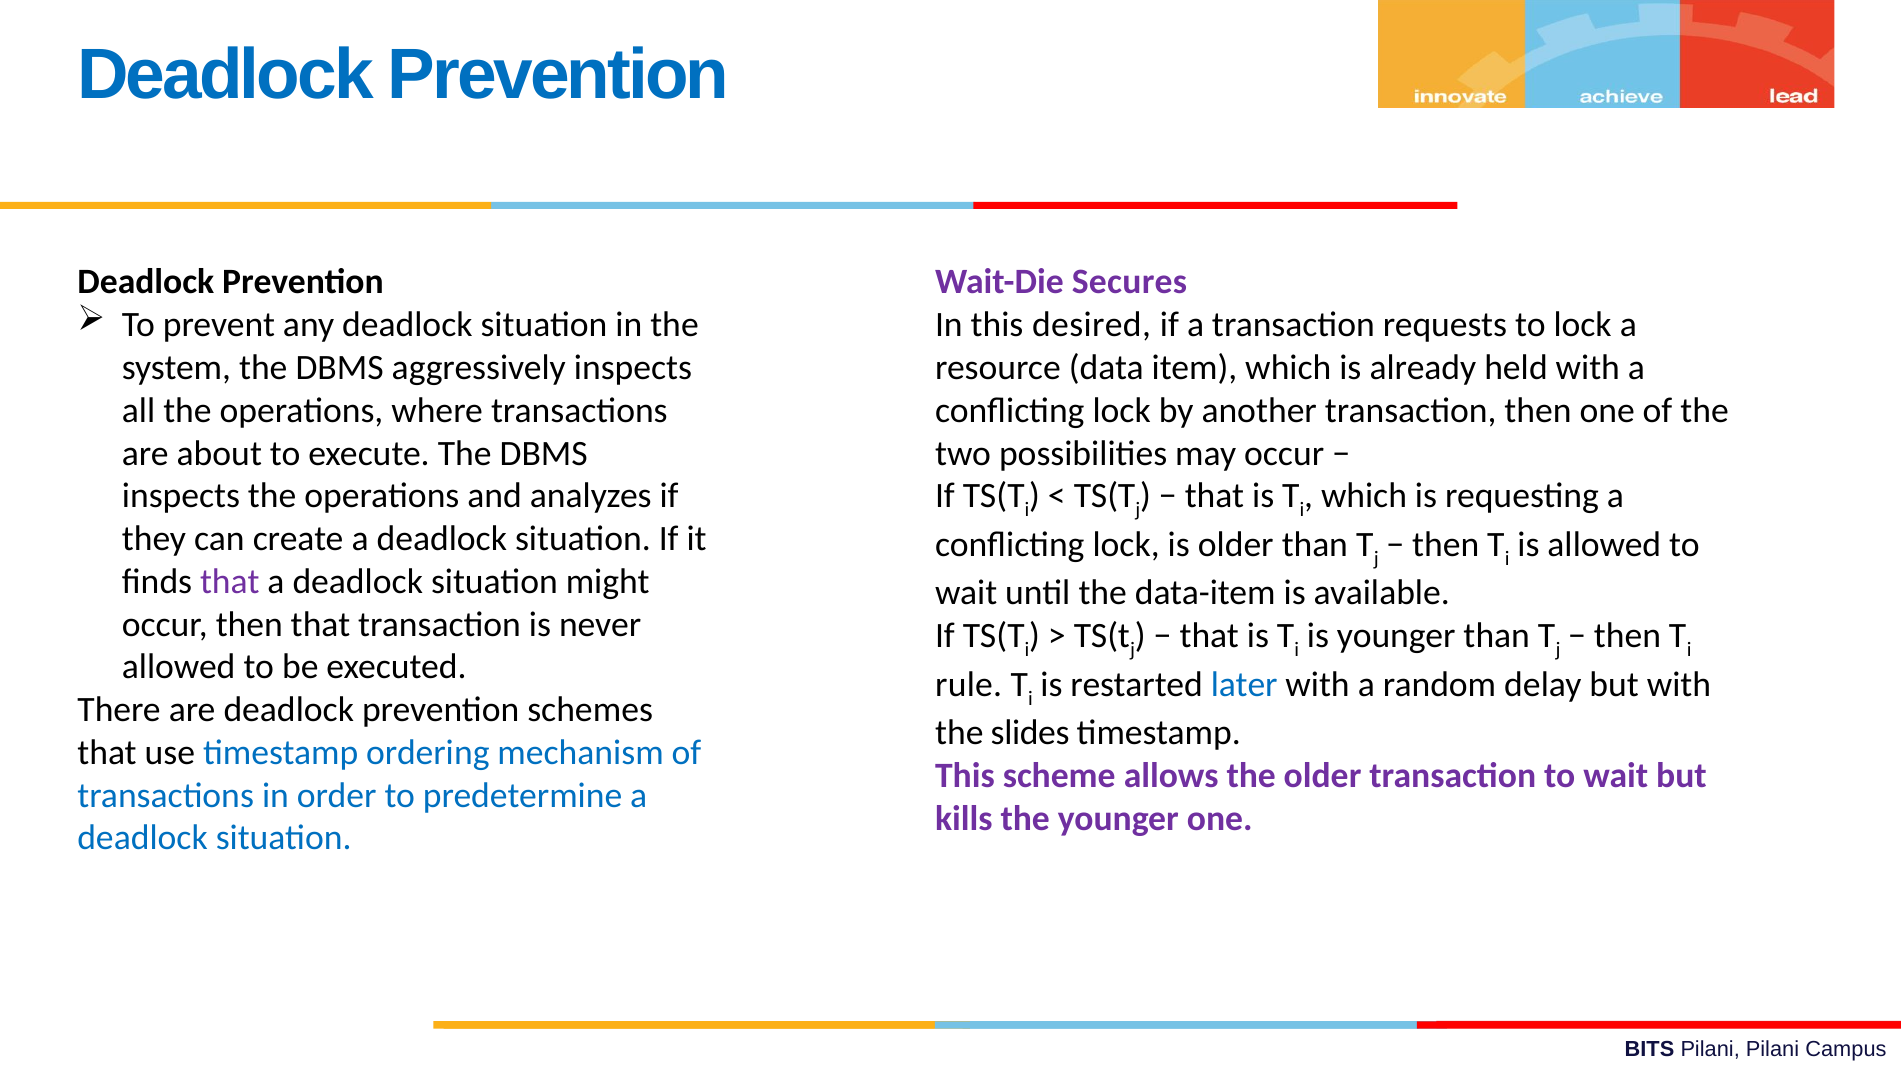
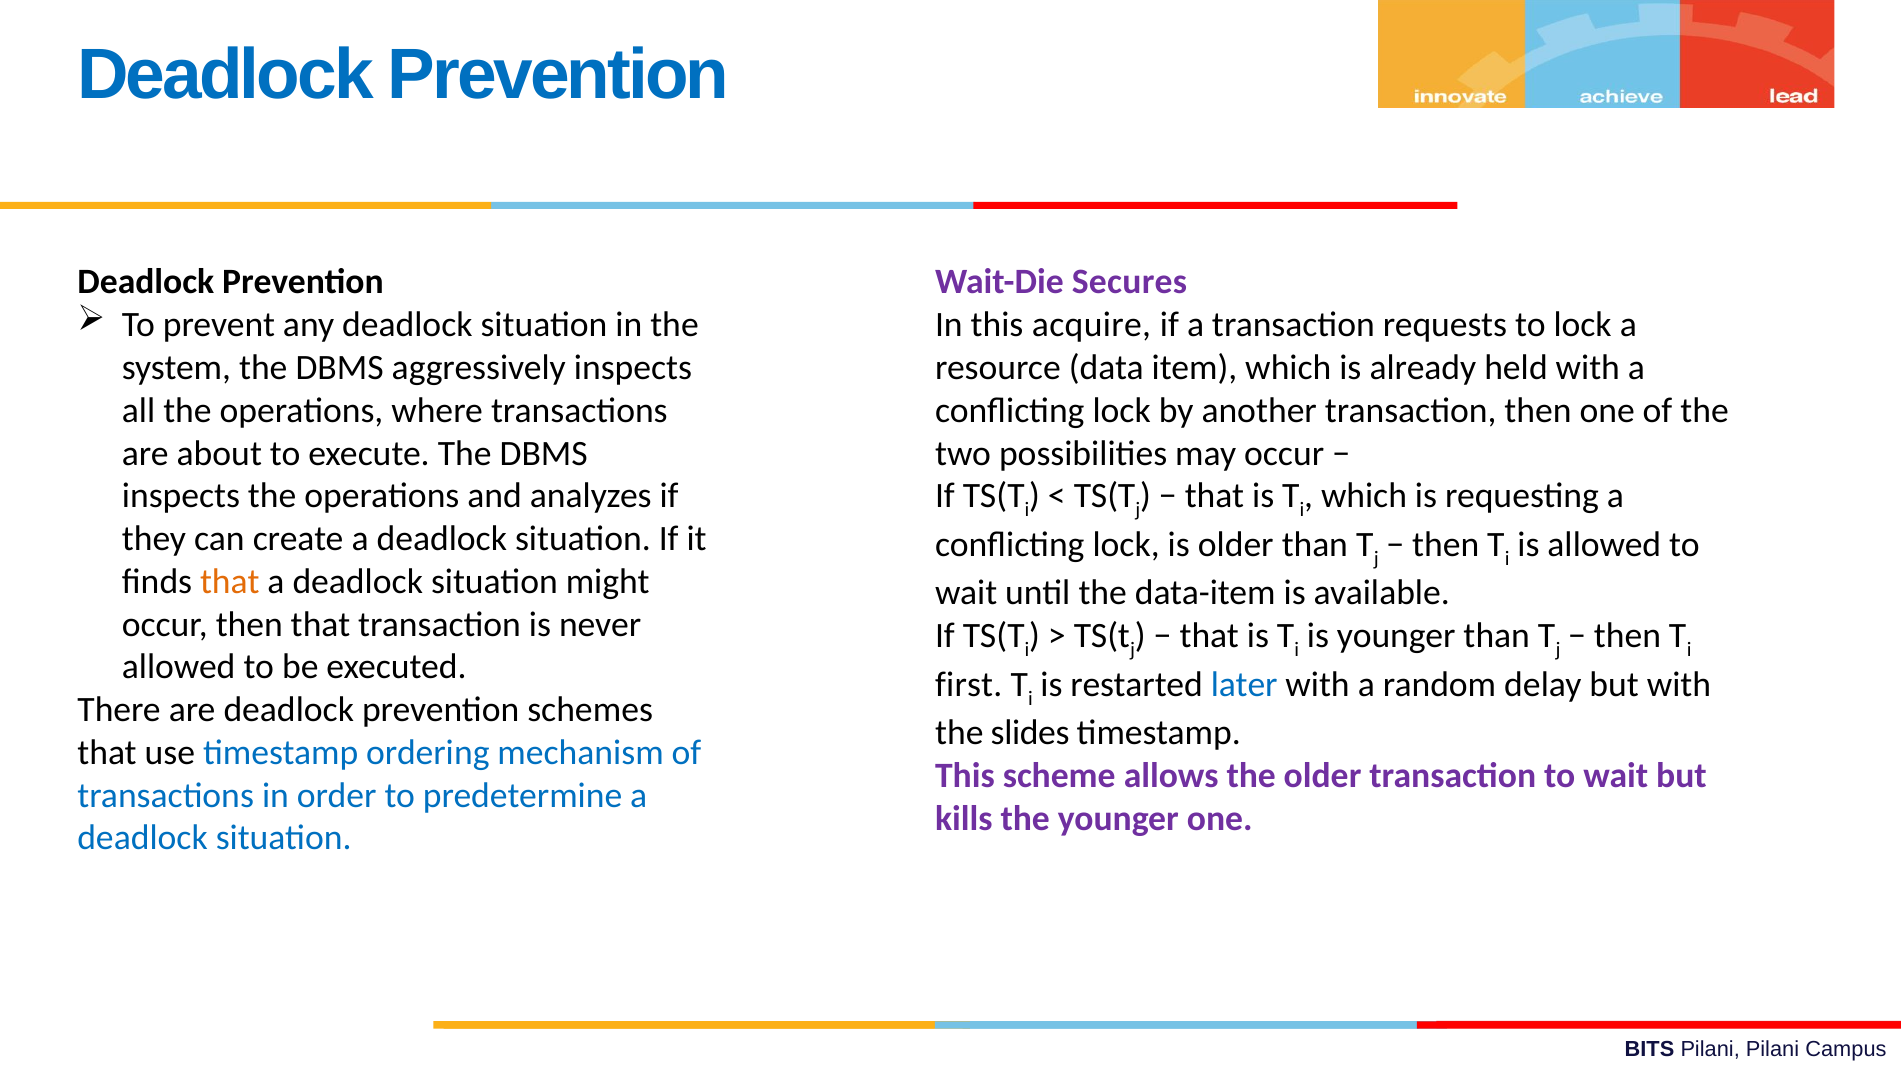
desired: desired -> acquire (1092, 325)
that colour: purple -> orange (230, 582)
rule: rule -> first (969, 685)
